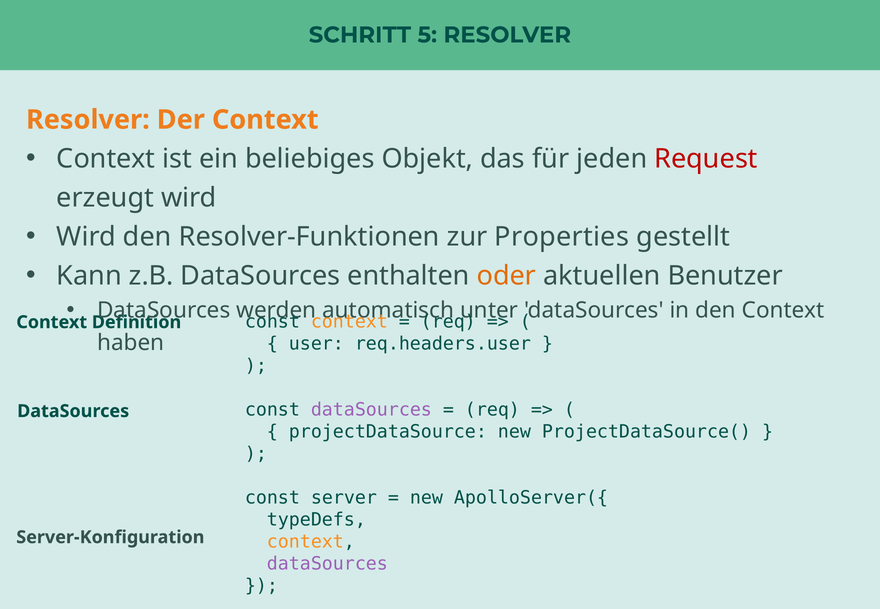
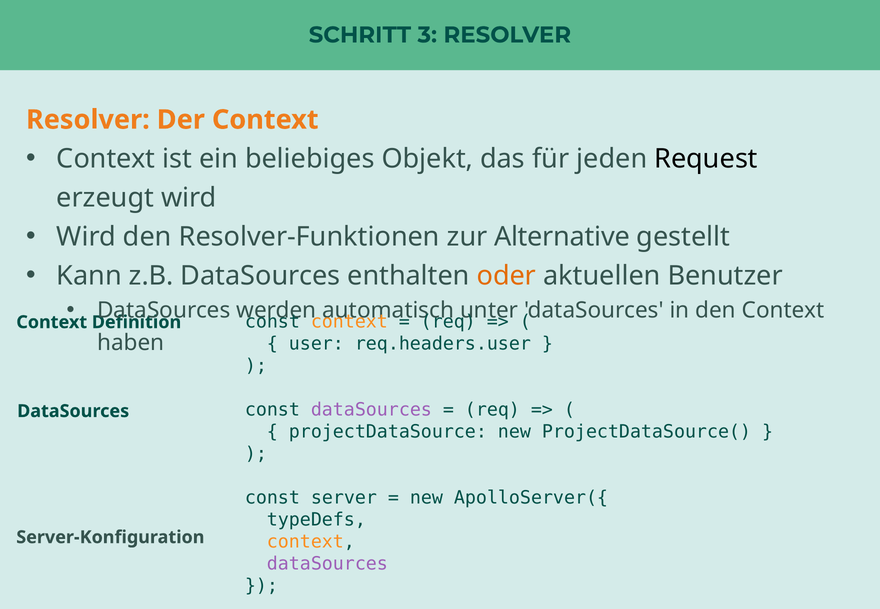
5: 5 -> 3 (427, 35)
Request colour: red -> black (706, 159)
Properties: Properties -> Alternative (562, 237)
